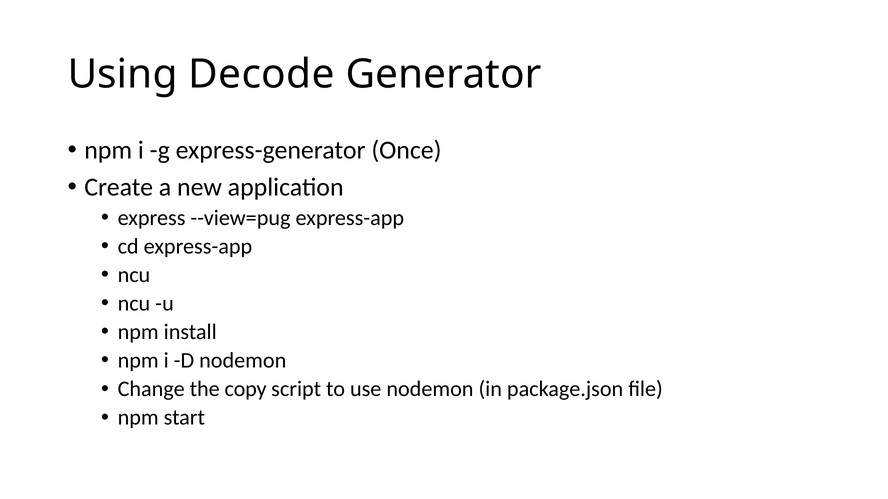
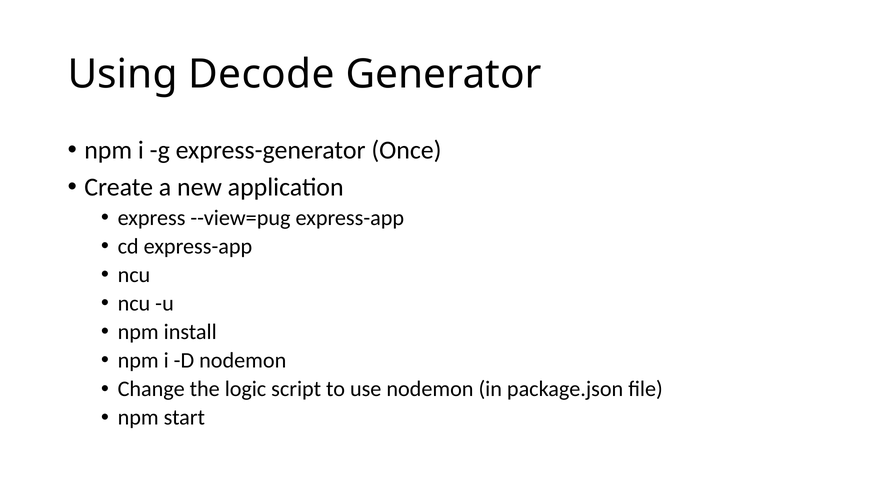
copy: copy -> logic (246, 389)
